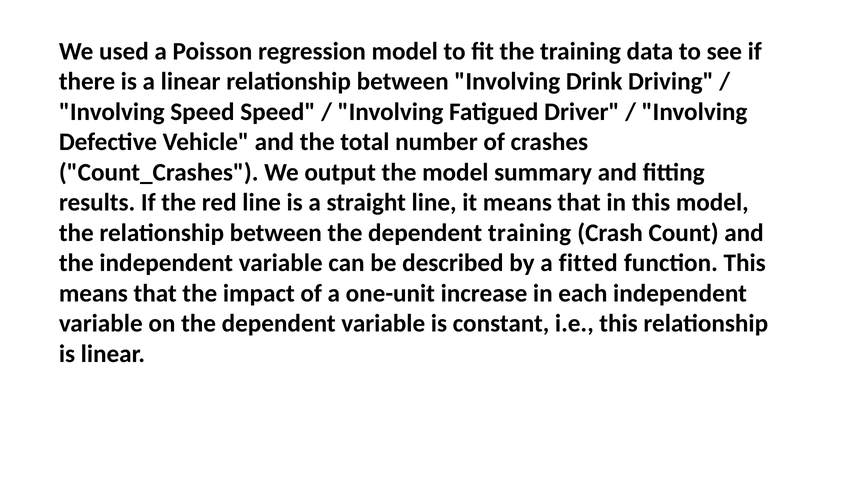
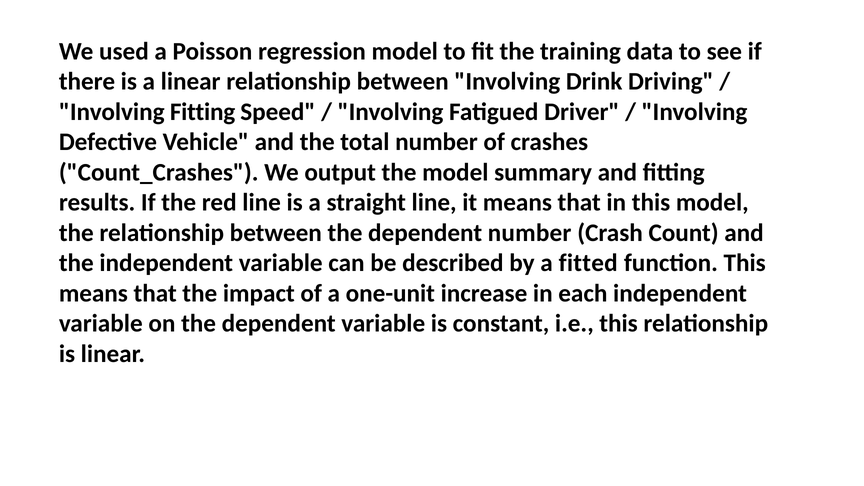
Involving Speed: Speed -> Fitting (203, 112)
dependent training: training -> number (530, 233)
